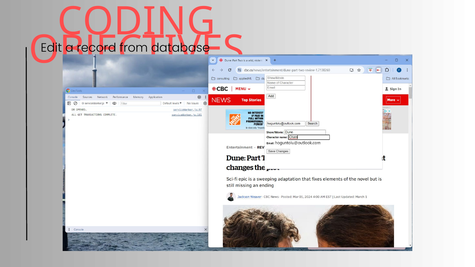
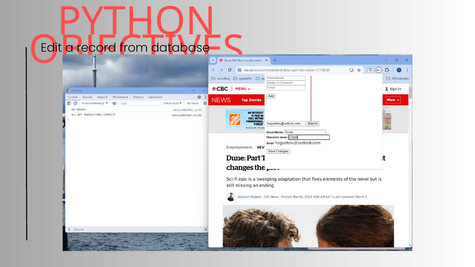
CODING: CODING -> PYTHON (137, 22)
